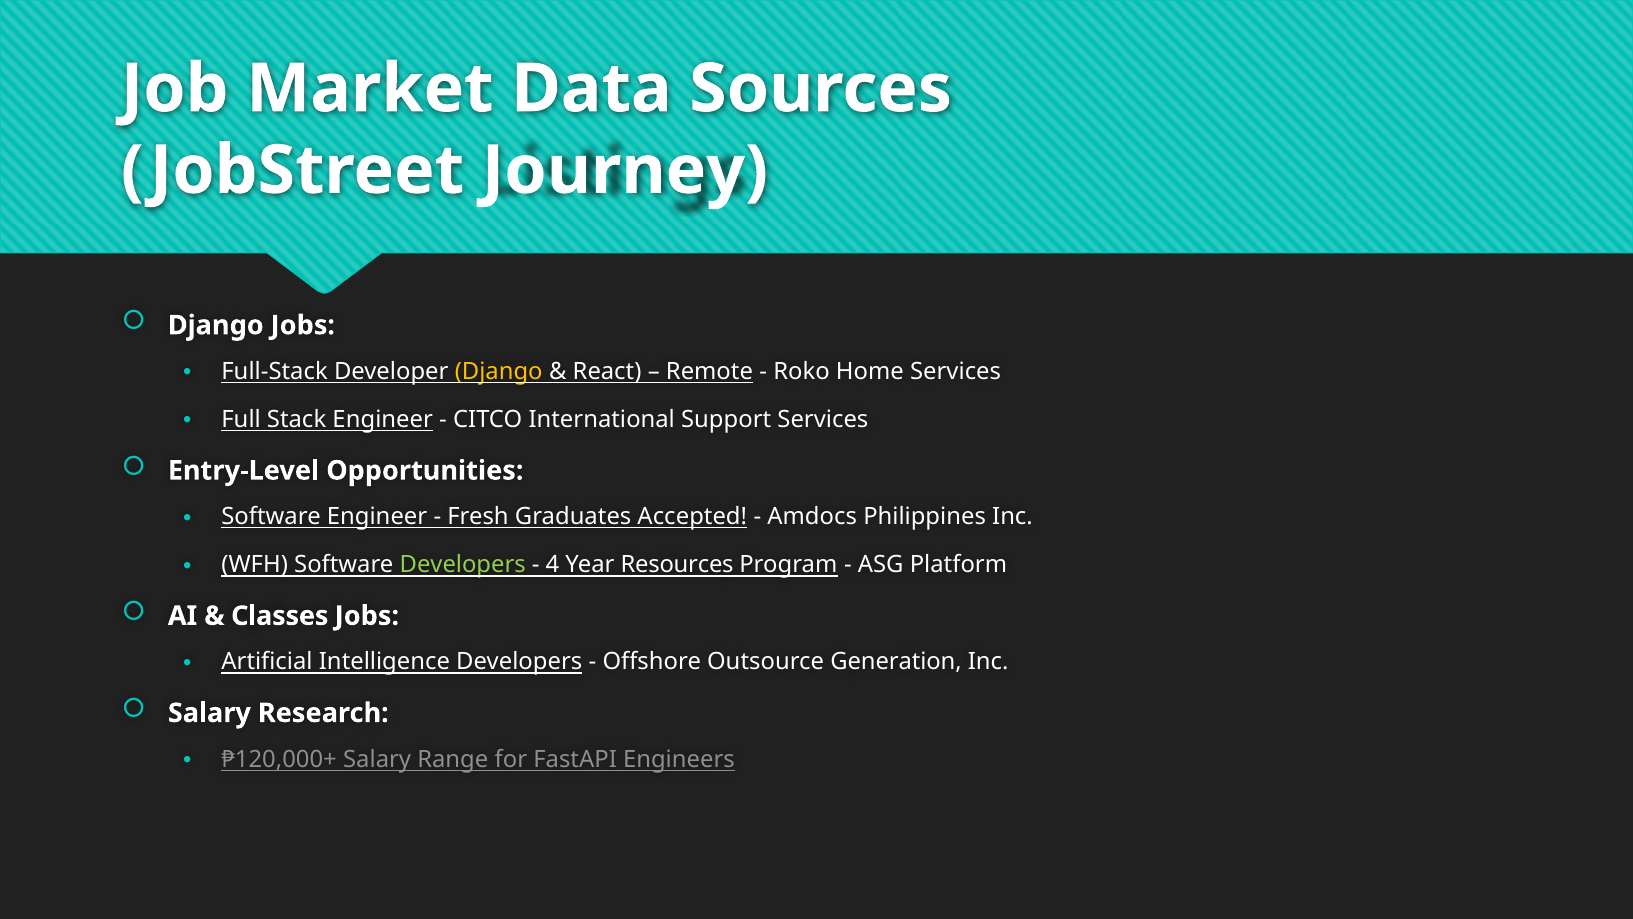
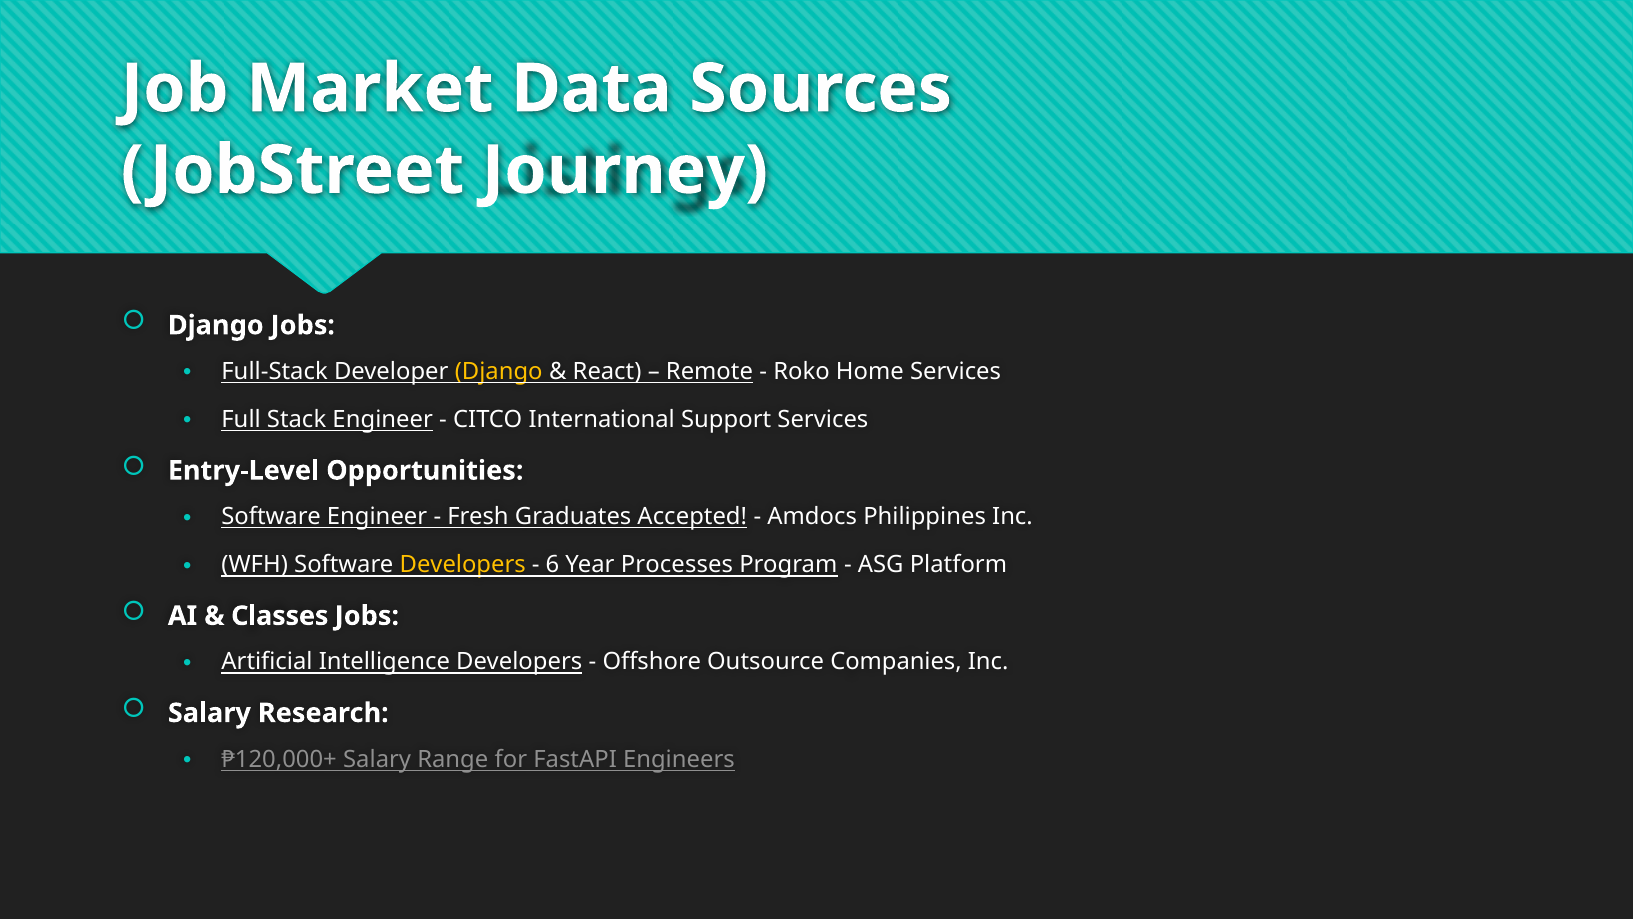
Developers colour: light green -> yellow (463, 565)
4: 4 -> 6 (553, 565)
Resources: Resources -> Processes (677, 565)
Generation: Generation -> Companies (896, 662)
